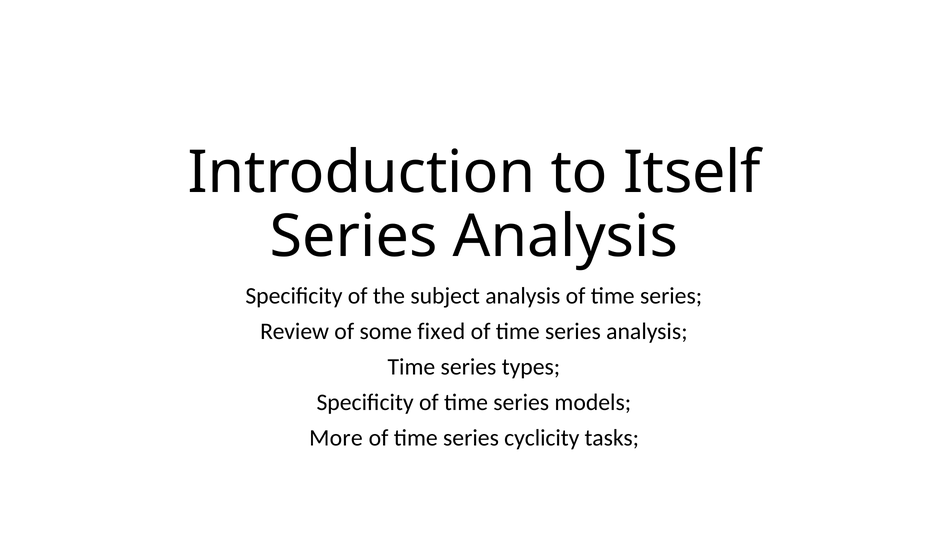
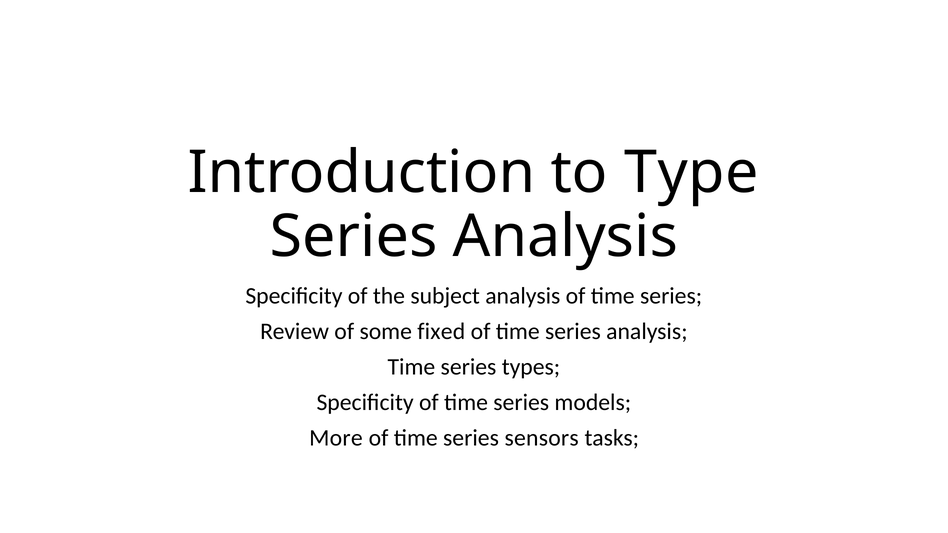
Itself: Itself -> Type (691, 173)
cyclicity: cyclicity -> sensors (542, 438)
